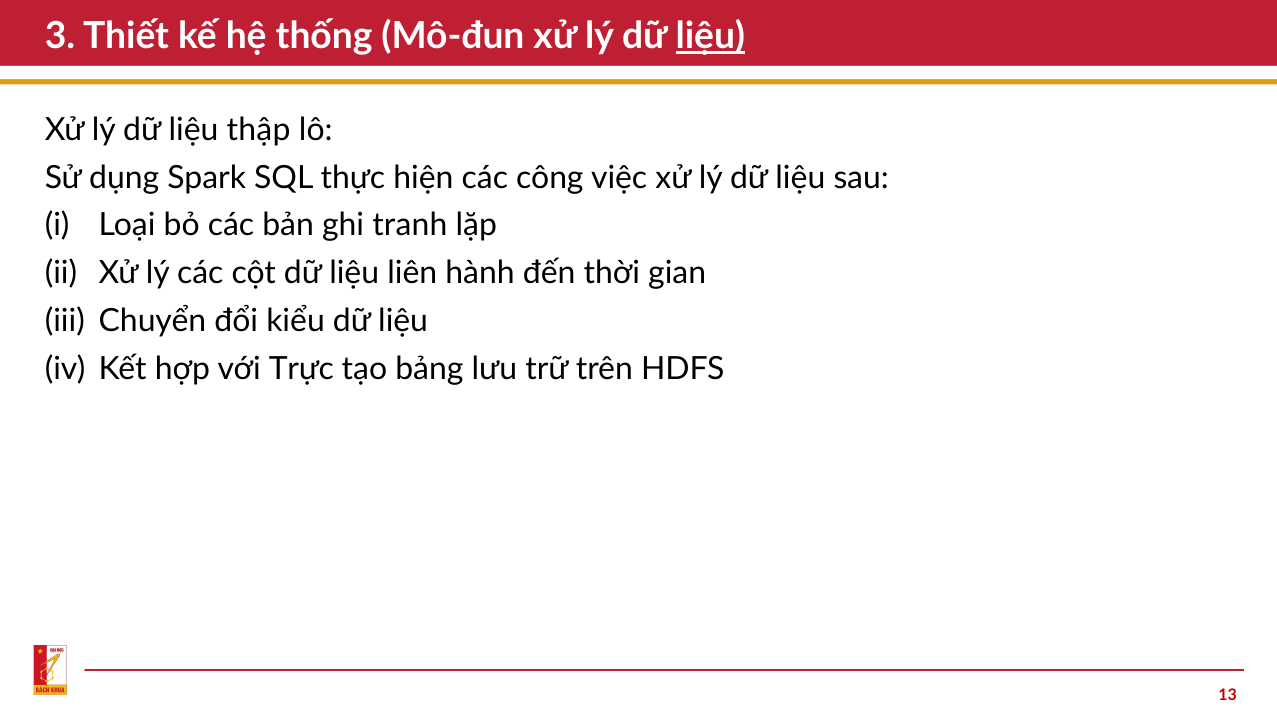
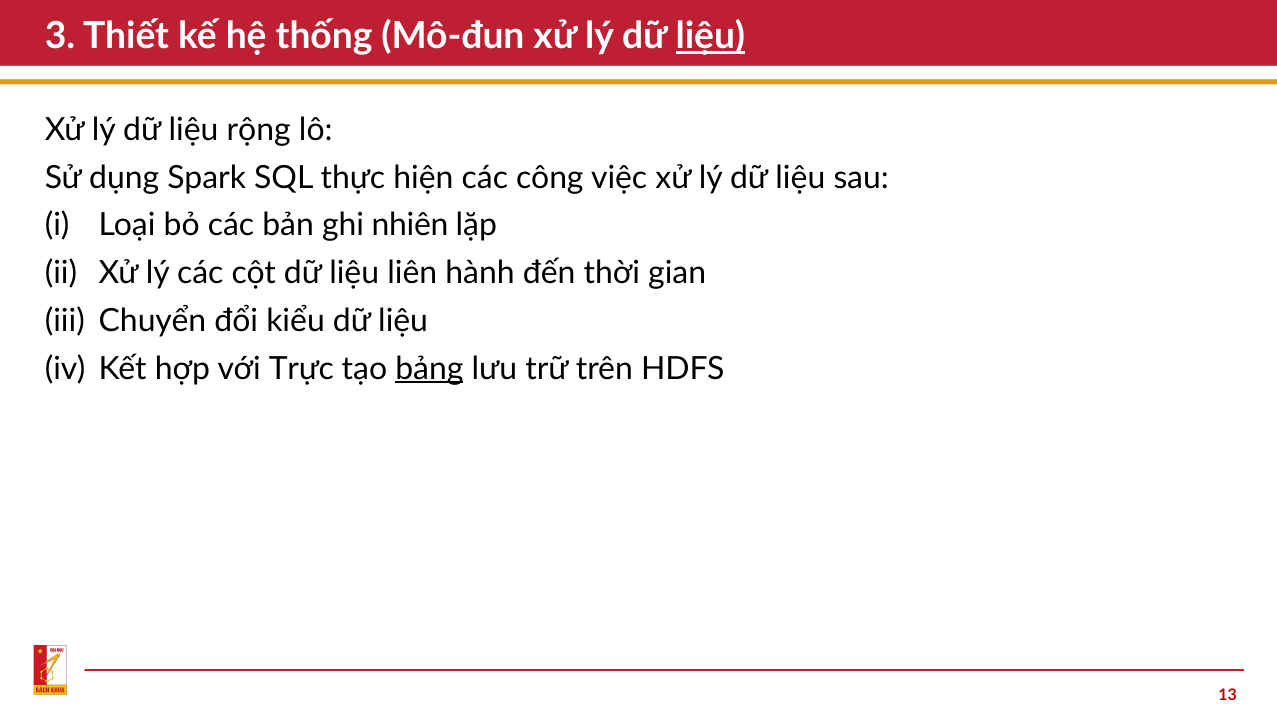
thập: thập -> rộng (259, 130)
tranh: tranh -> nhiên (410, 225)
bảng underline: none -> present (429, 369)
